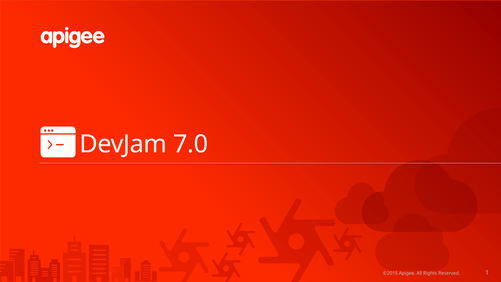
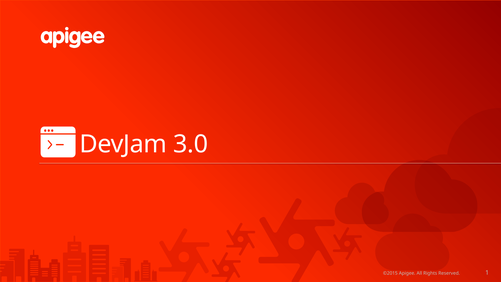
7.0: 7.0 -> 3.0 (191, 144)
